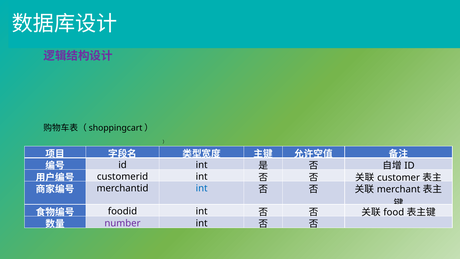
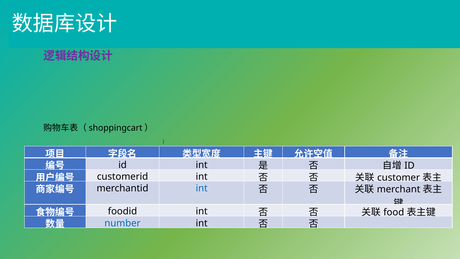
number colour: purple -> blue (123, 223)
